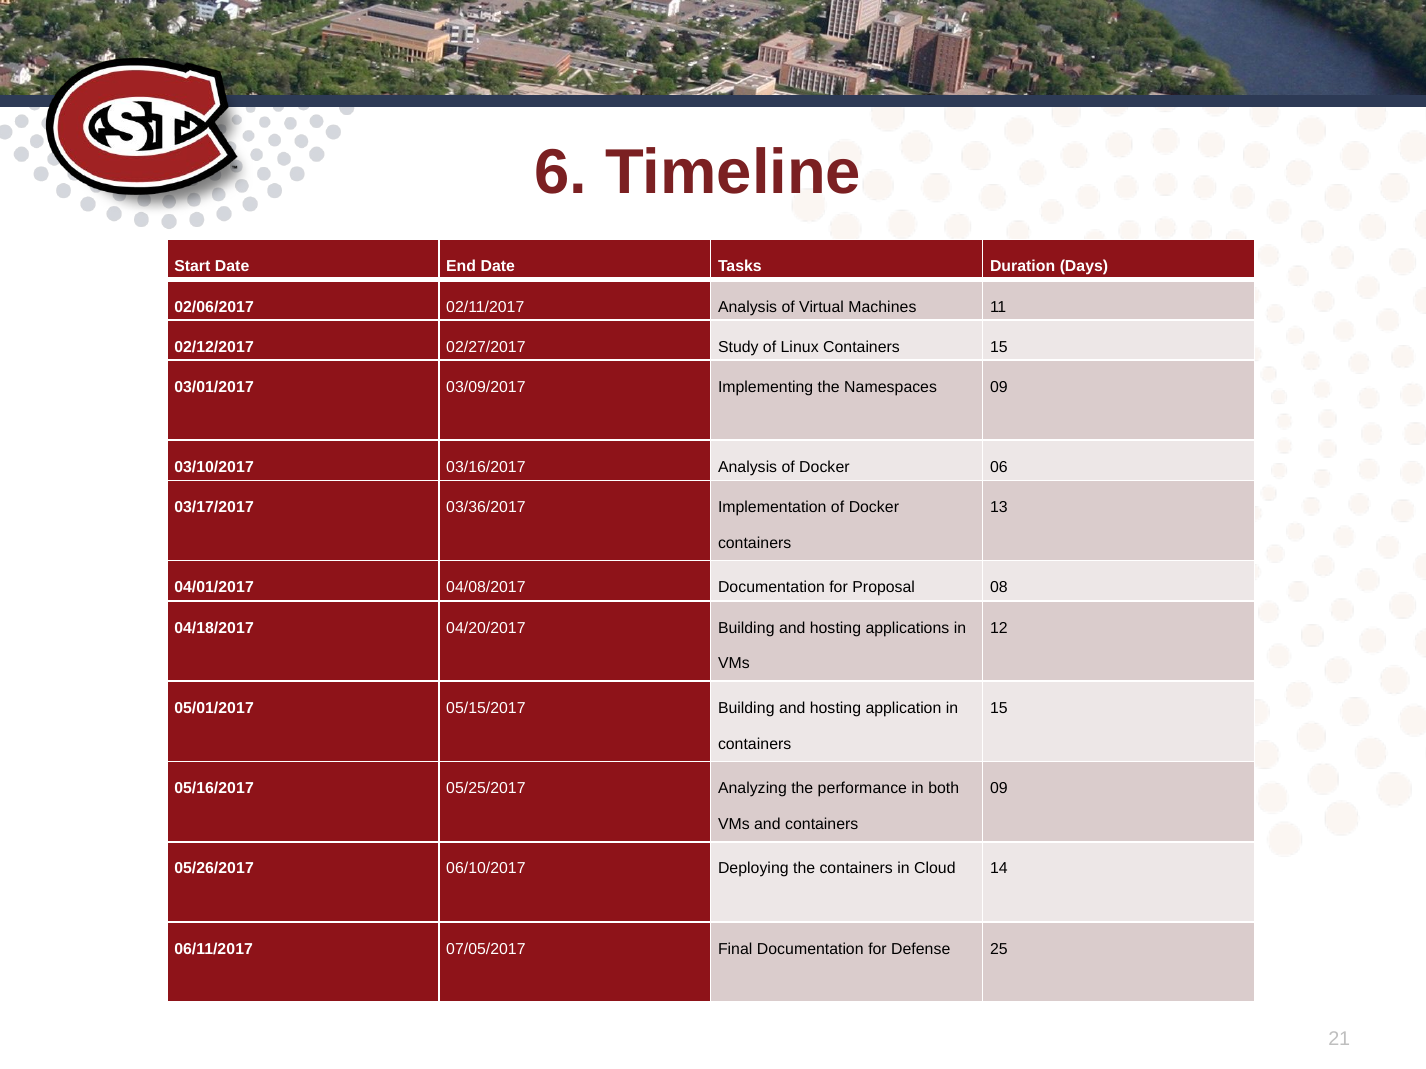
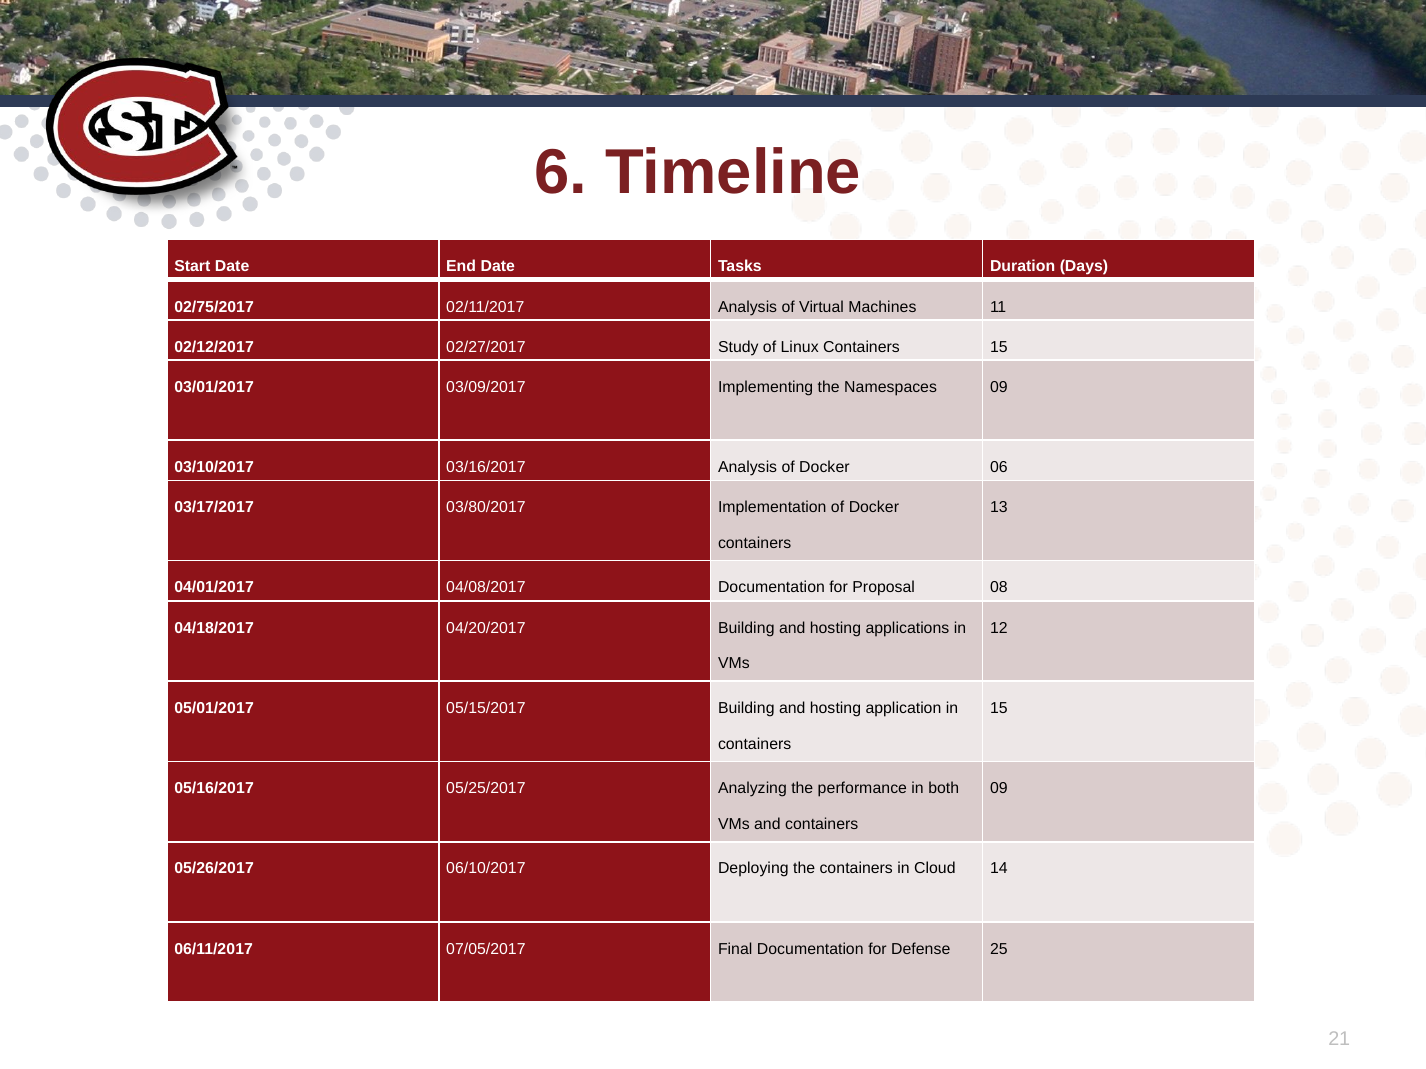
02/06/2017: 02/06/2017 -> 02/75/2017 (214, 307)
03/36/2017: 03/36/2017 -> 03/80/2017 (486, 508)
